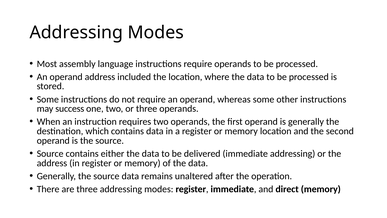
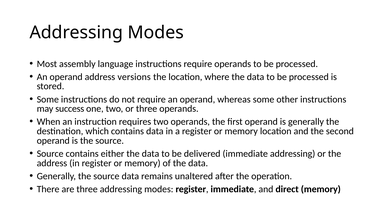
included: included -> versions (134, 77)
